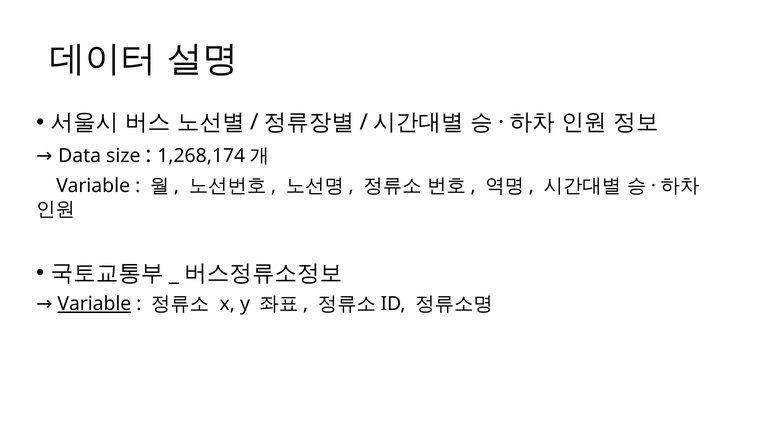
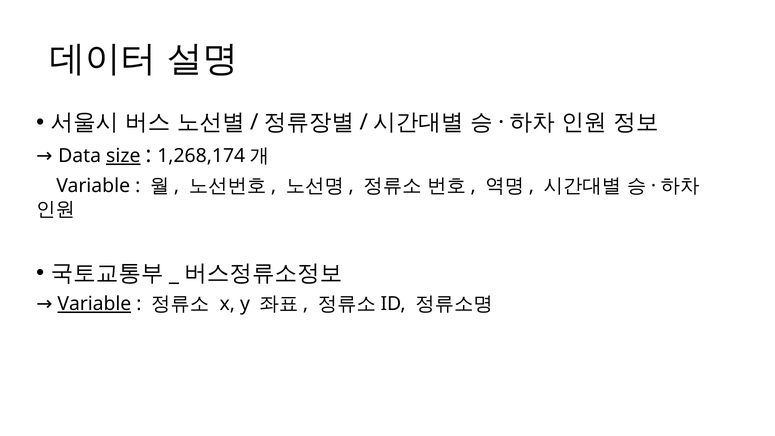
size underline: none -> present (123, 156)
